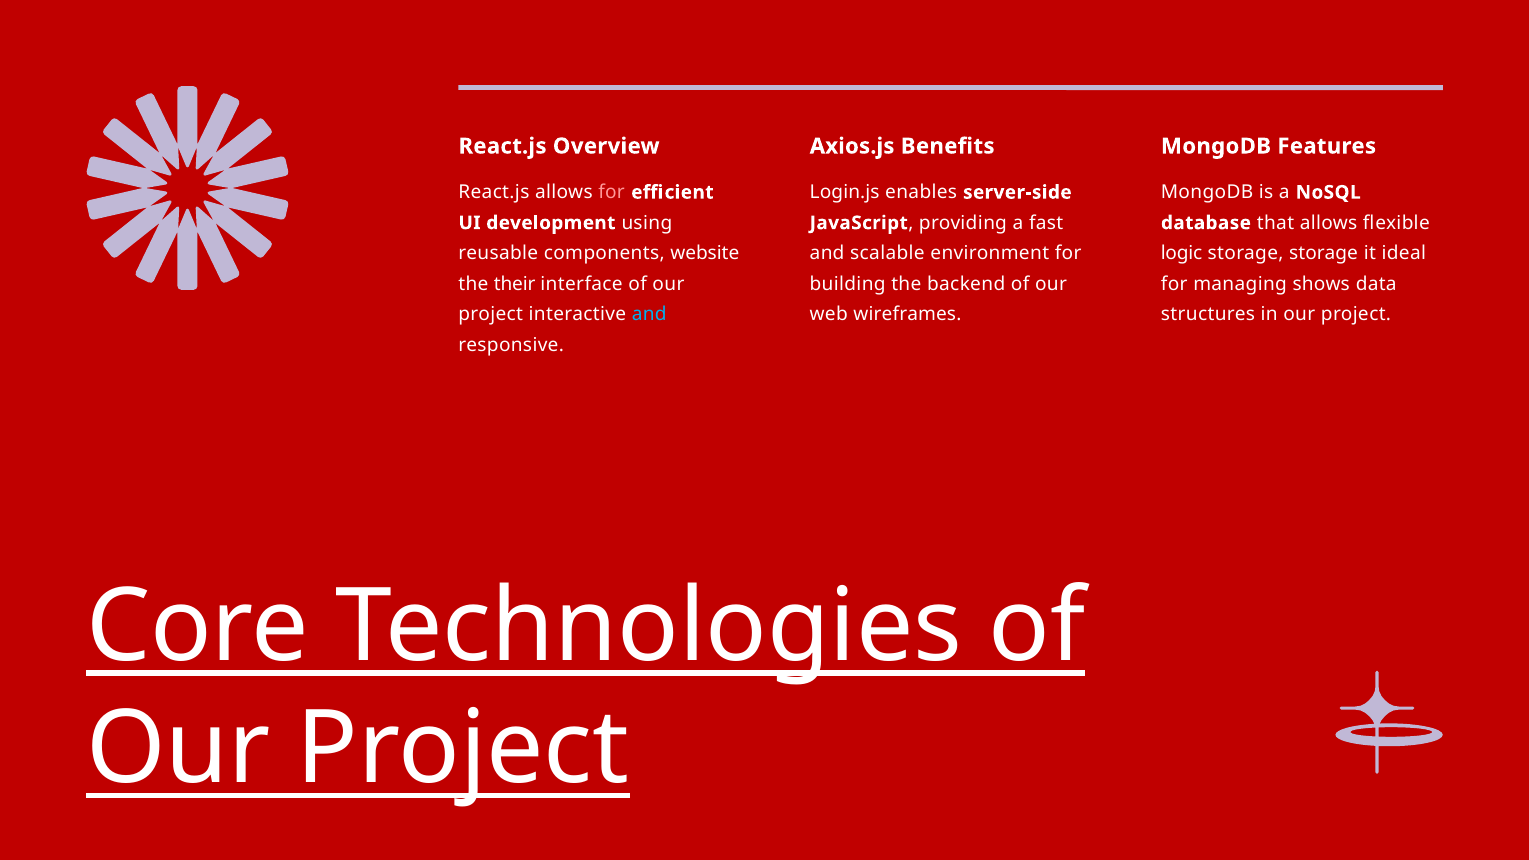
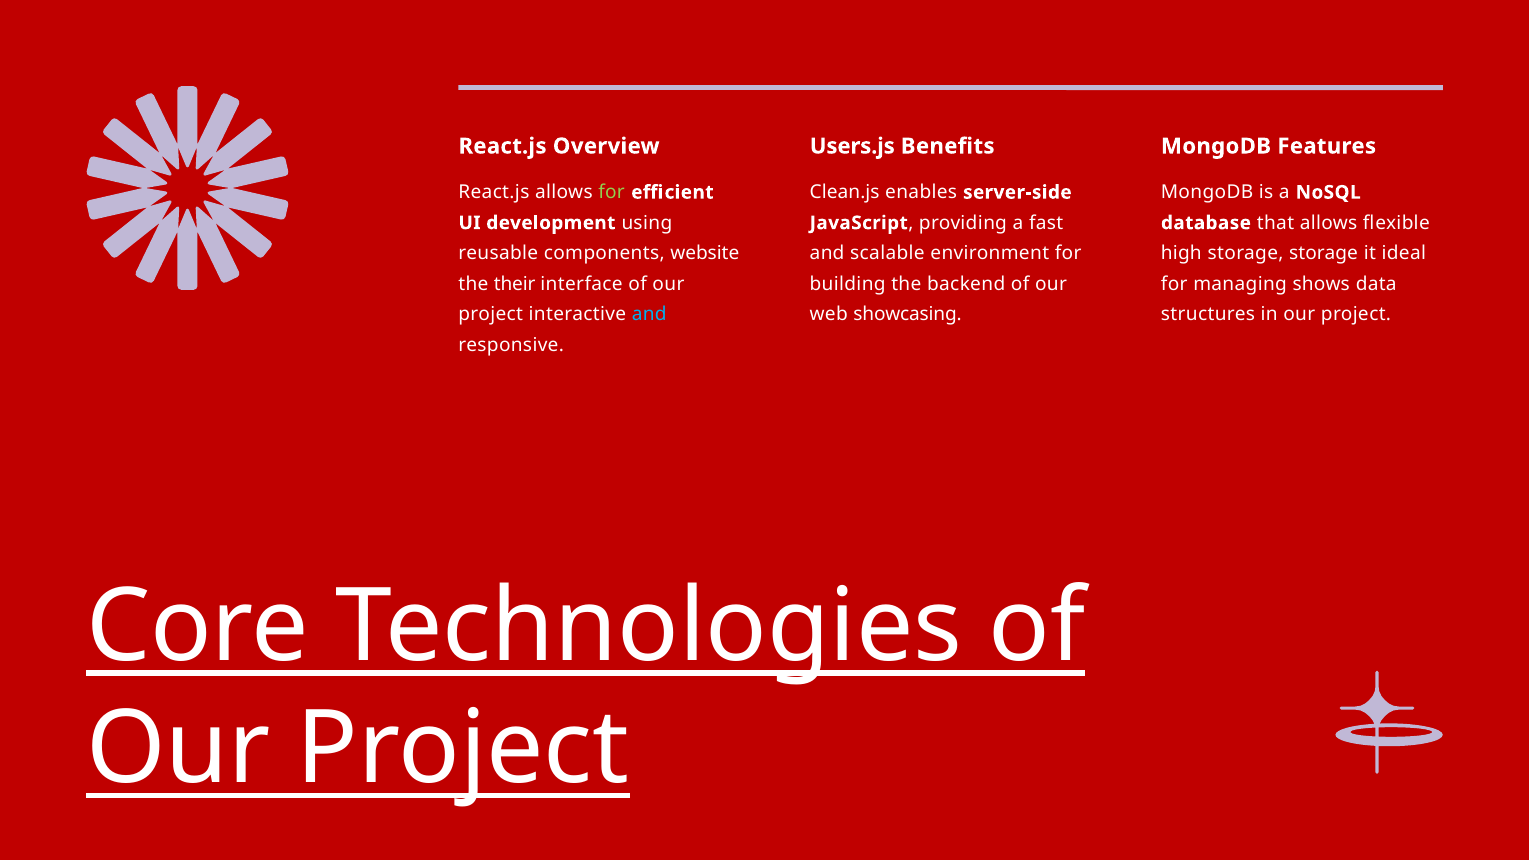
Axios.js: Axios.js -> Users.js (852, 146)
for colour: pink -> light green (612, 192)
Login.js: Login.js -> Clean.js (845, 192)
logic: logic -> high (1181, 254)
wireframes: wireframes -> showcasing (908, 315)
